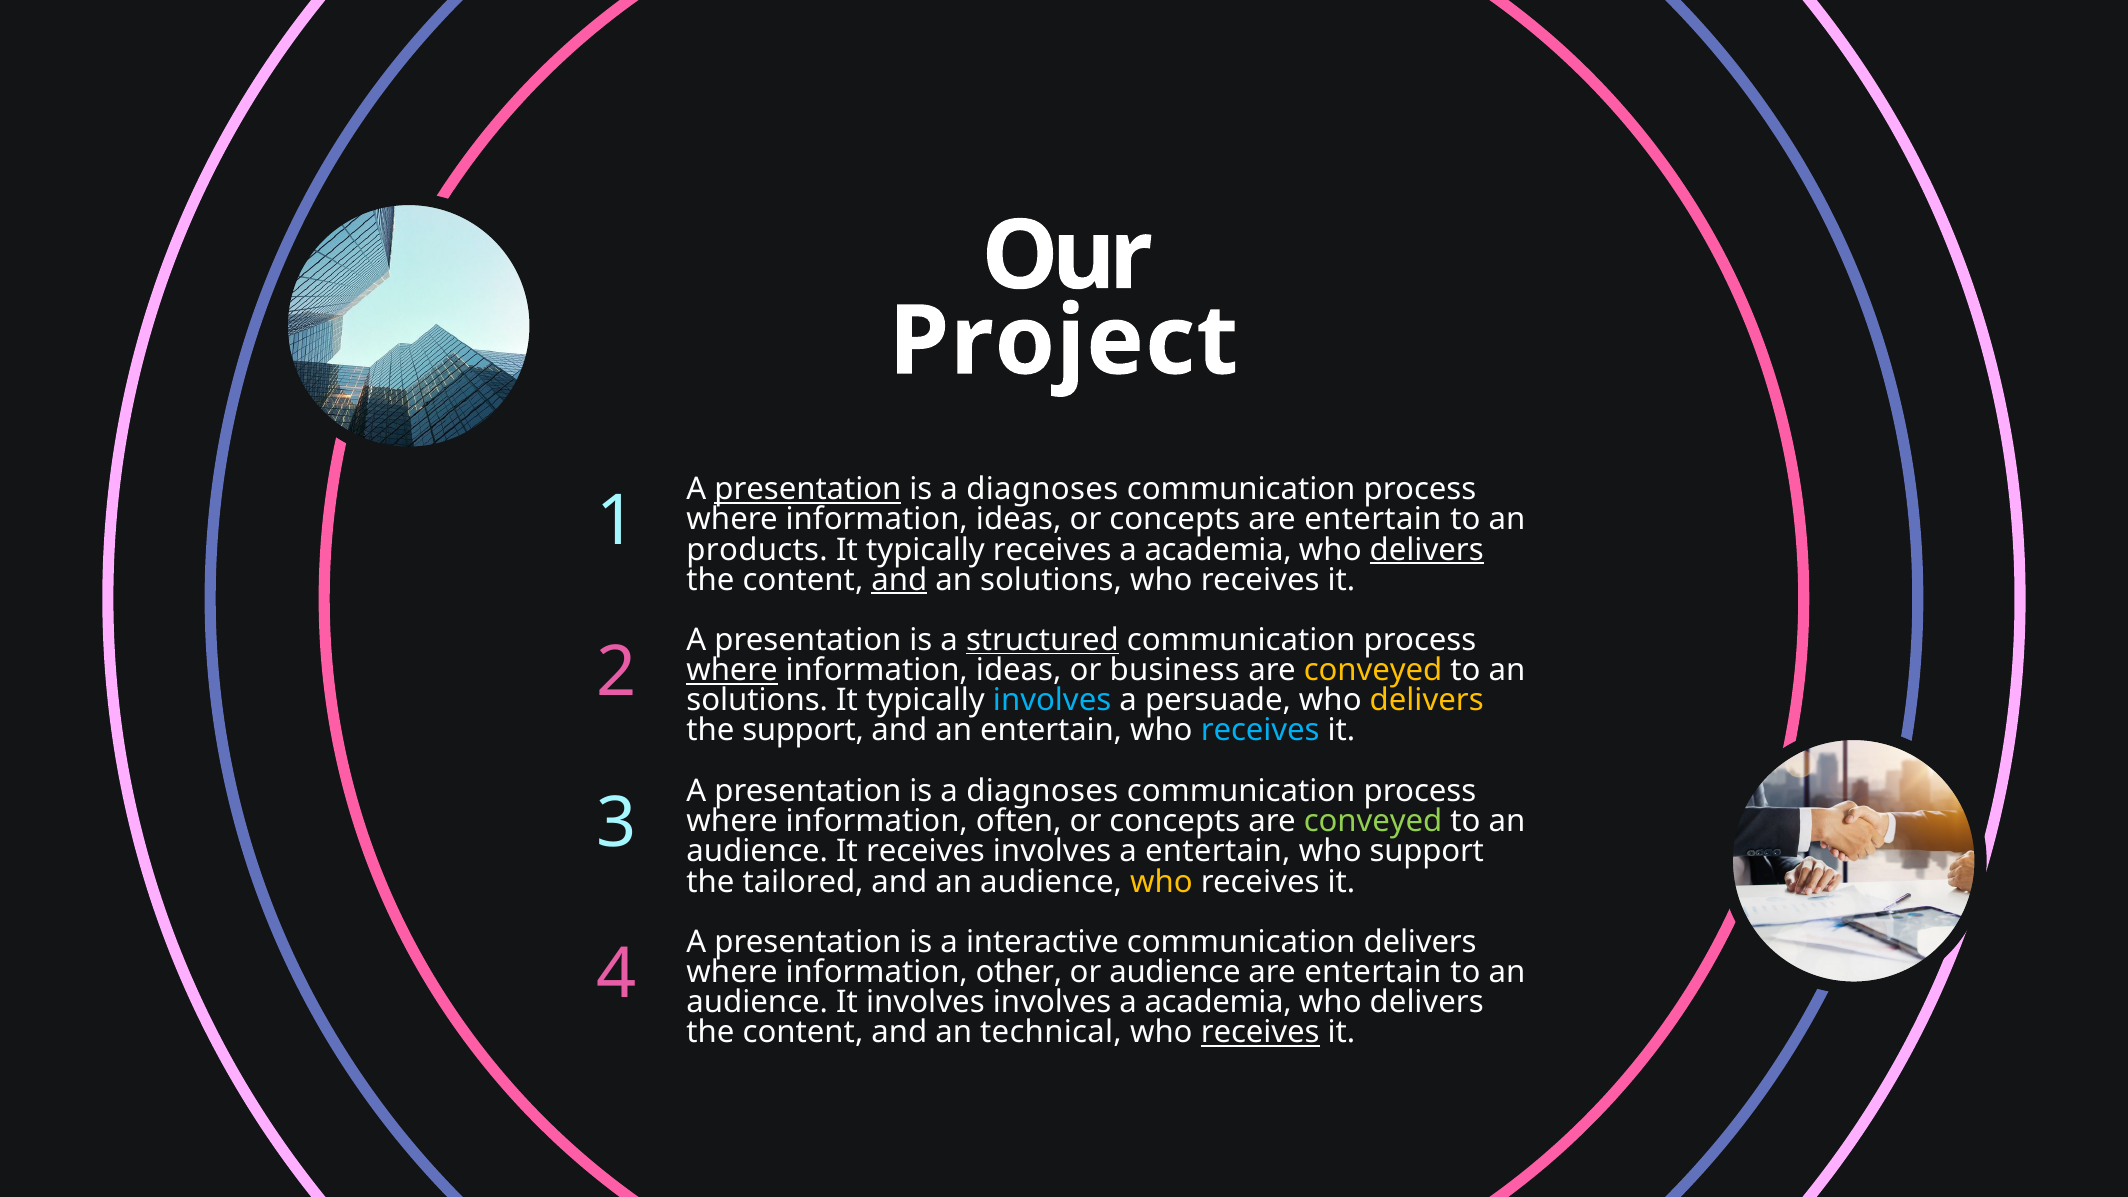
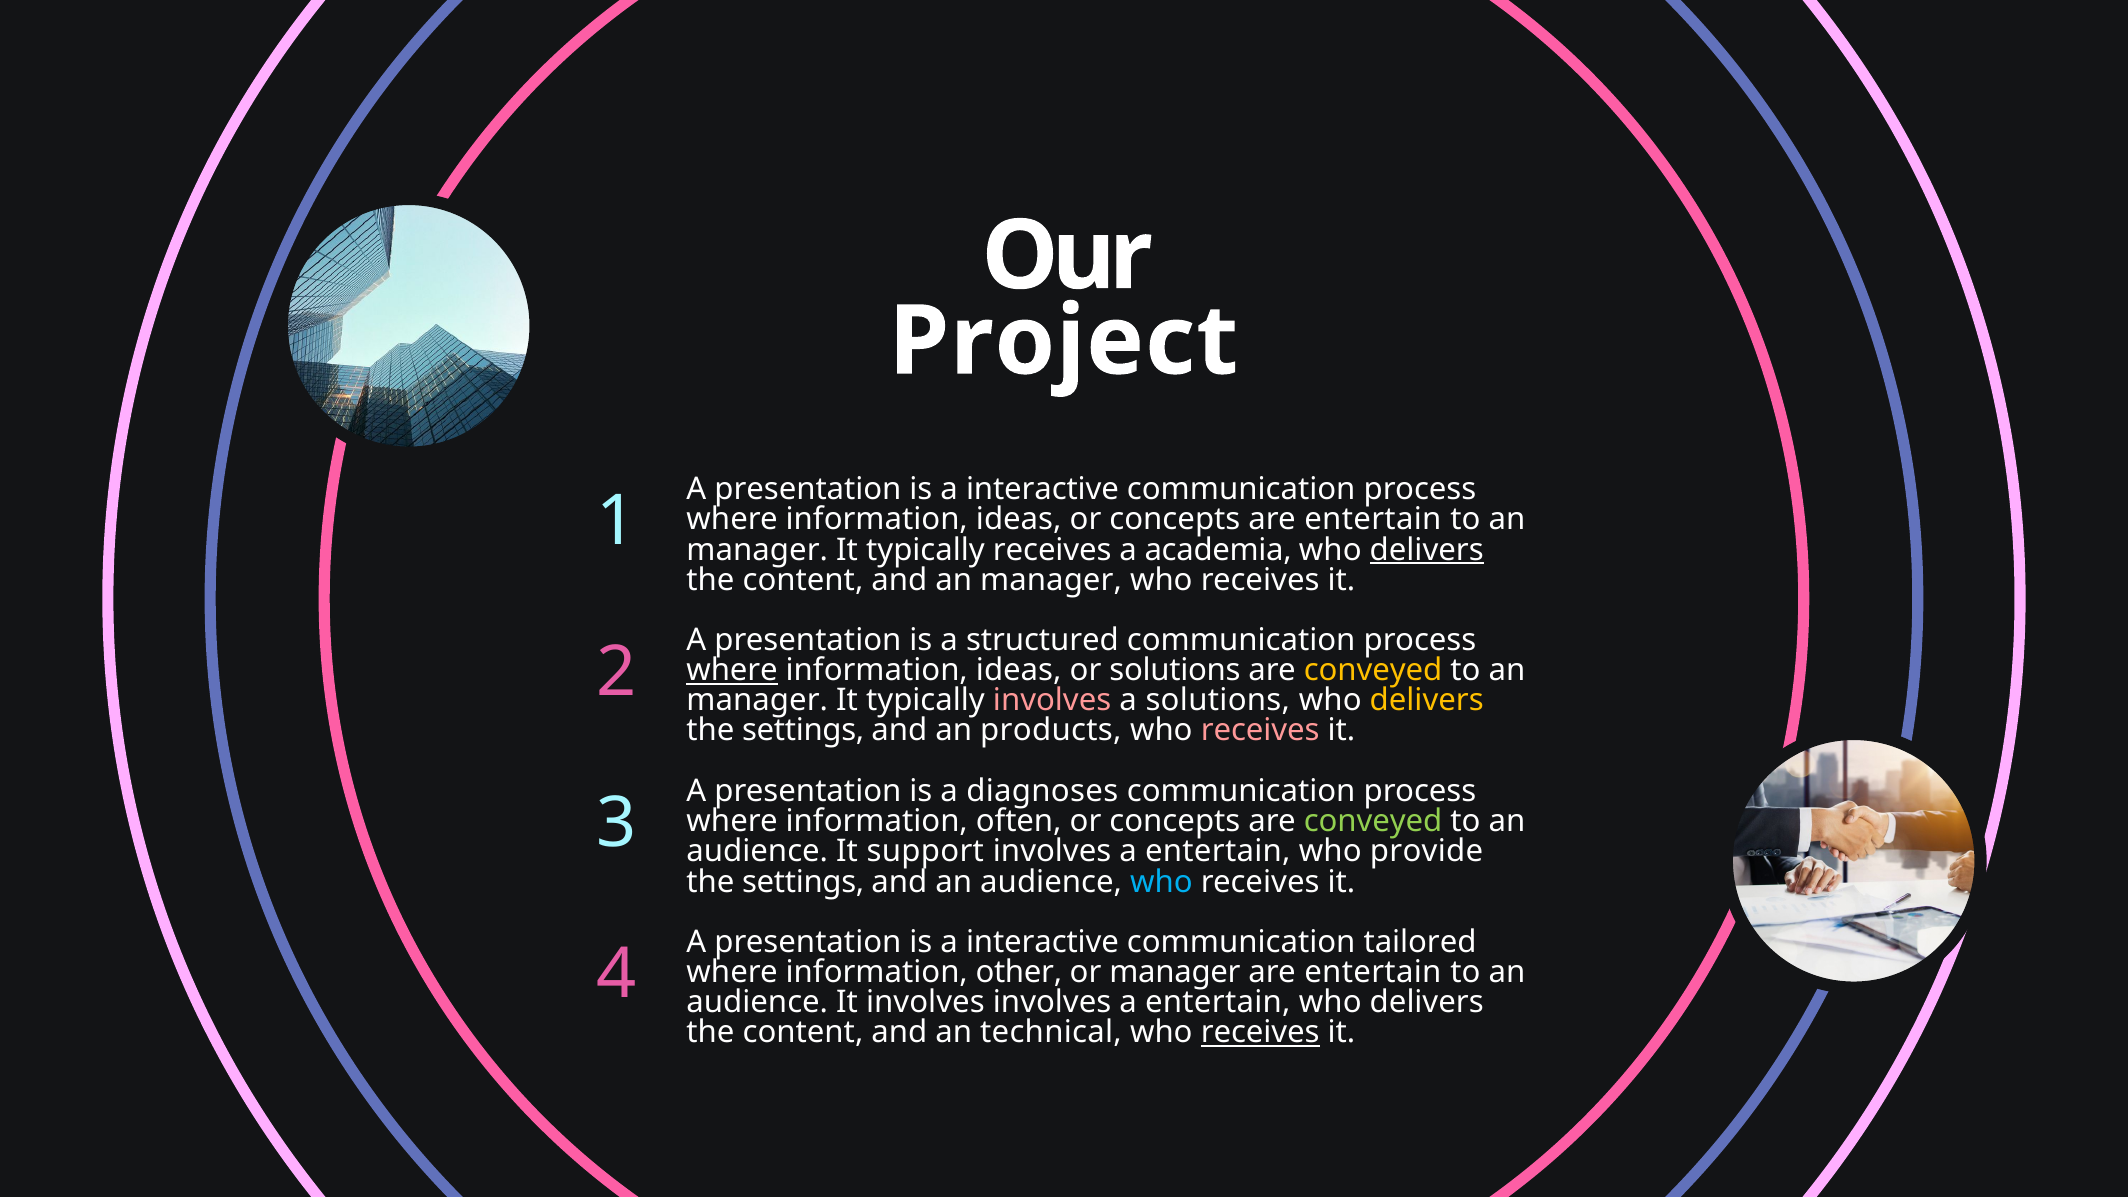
presentation underline: present -> none (808, 489)
diagnoses: diagnoses -> interactive (1042, 489)
products: products -> manager (757, 550)
and underline: present -> none (899, 580)
solutions: solutions -> manager (1051, 580)
structured underline: present -> none (1042, 640)
or business: business -> solutions (1175, 670)
solutions: solutions -> manager (757, 700)
involves colour: light blue -> pink (1052, 700)
a persuade: persuade -> solutions (1218, 700)
support: support -> settings (803, 731)
an entertain: entertain -> products (1051, 731)
receives colour: light blue -> pink (1260, 731)
It receives: receives -> support (925, 852)
who support: support -> provide (1427, 852)
tailored: tailored -> settings (803, 882)
who colour: yellow -> light blue (1161, 882)
communication delivers: delivers -> tailored (1420, 942)
or audience: audience -> manager (1175, 972)
academia: academia -> entertain (1218, 1002)
